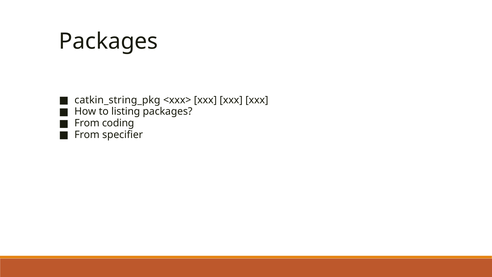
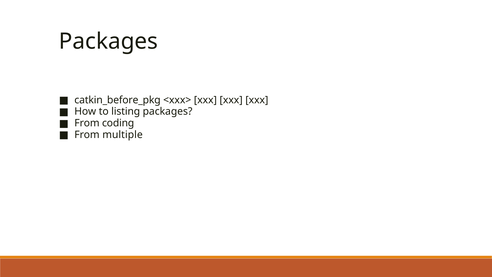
catkin_string_pkg: catkin_string_pkg -> catkin_before_pkg (117, 100)
specifier: specifier -> multiple (123, 135)
